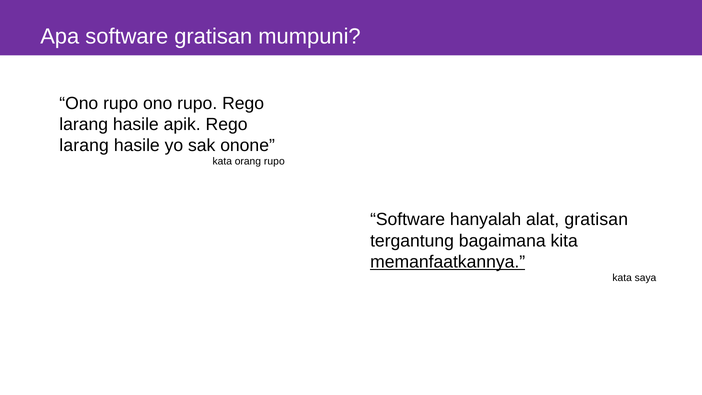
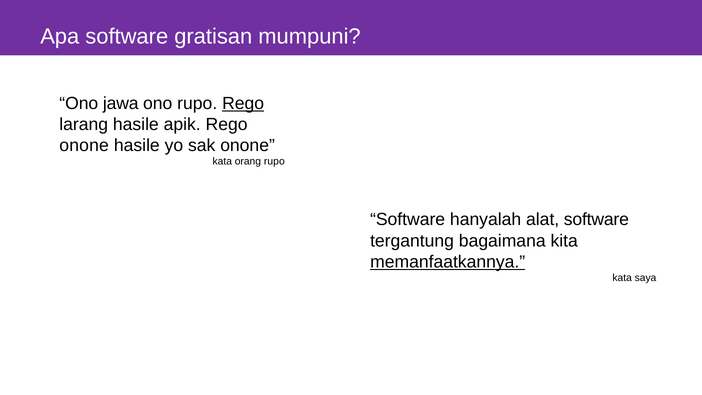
rupo: rupo -> jawa (121, 103)
Rego underline: none -> present (243, 103)
larang: larang -> onone (84, 145)
alat gratisan: gratisan -> software (596, 220)
